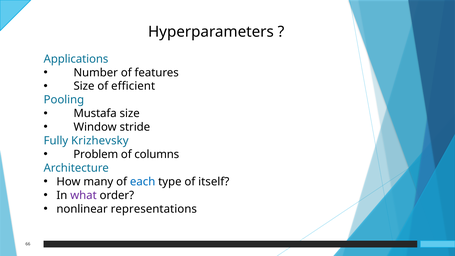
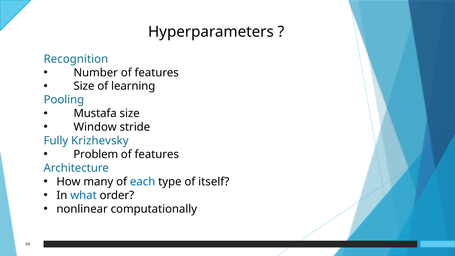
Applications: Applications -> Recognition (76, 59)
efficient: efficient -> learning (133, 86)
columns: columns -> features (157, 154)
what colour: purple -> blue (83, 195)
representations: representations -> computationally (154, 209)
